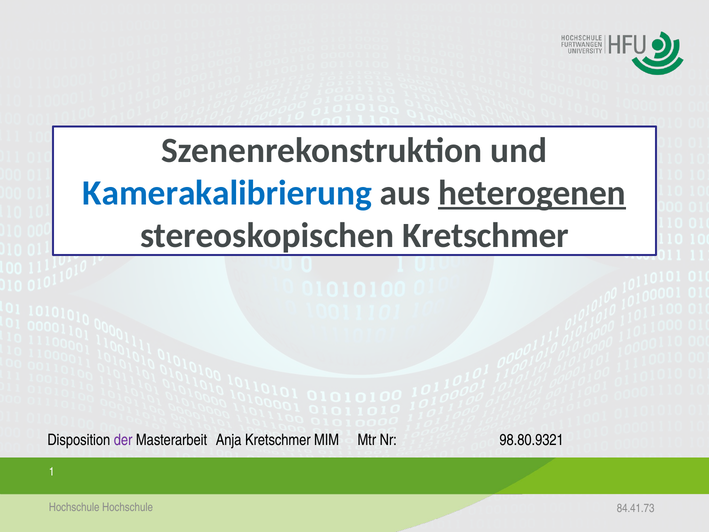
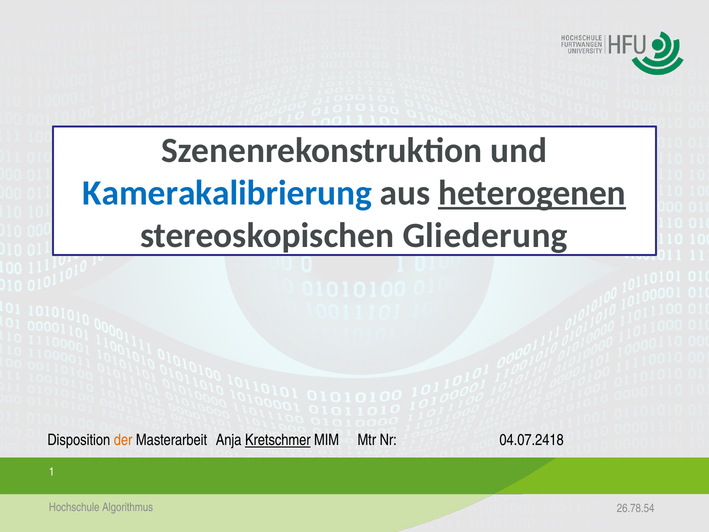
stereoskopischen Kretschmer: Kretschmer -> Gliederung (485, 236)
der colour: purple -> orange (123, 440)
Kretschmer underline: none -> present (278, 440)
98.80.9321: 98.80.9321 -> 04.07.2418 (532, 440)
Hochschule Hochschule: Hochschule -> Algorithmus (128, 507)
84.41.73: 84.41.73 -> 26.78.54 (636, 508)
